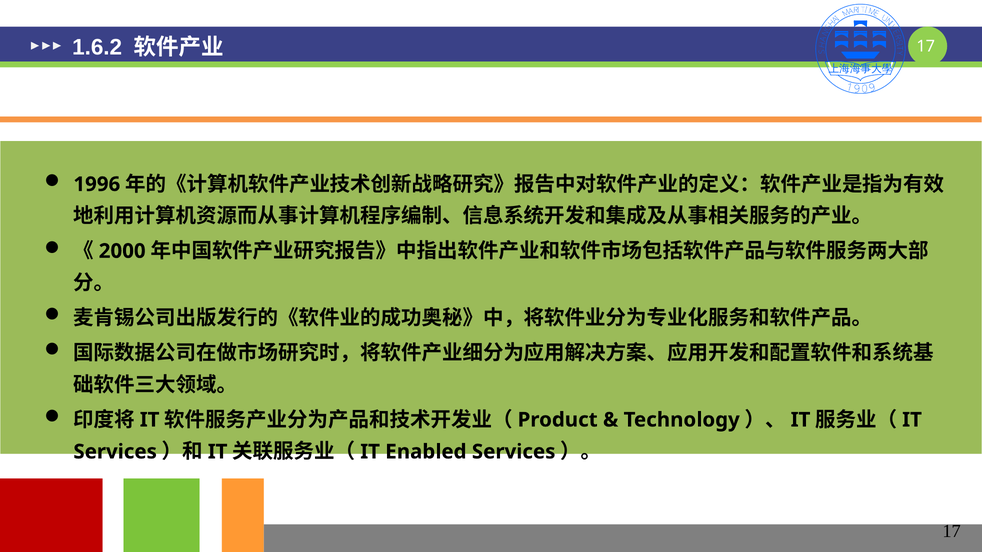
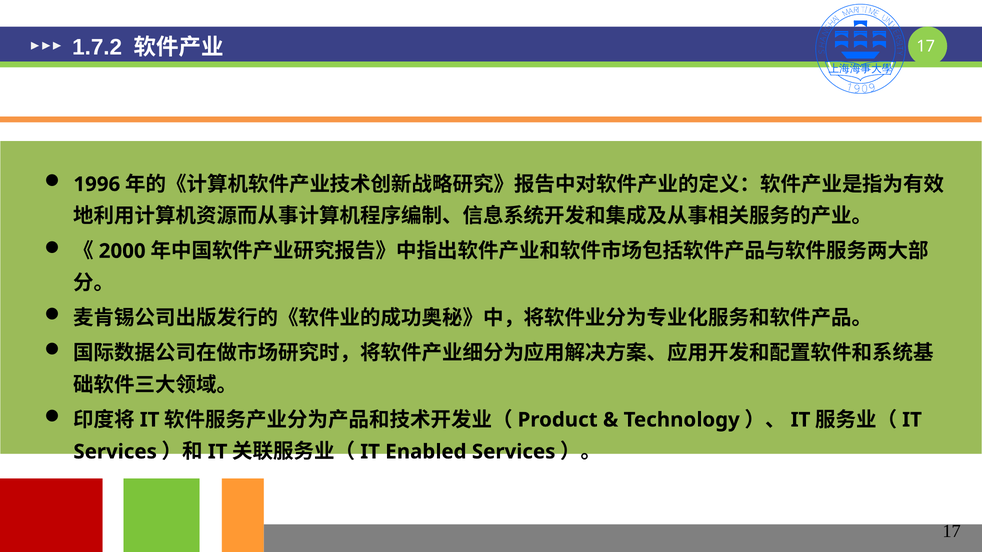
1.6.2: 1.6.2 -> 1.7.2 (97, 47)
